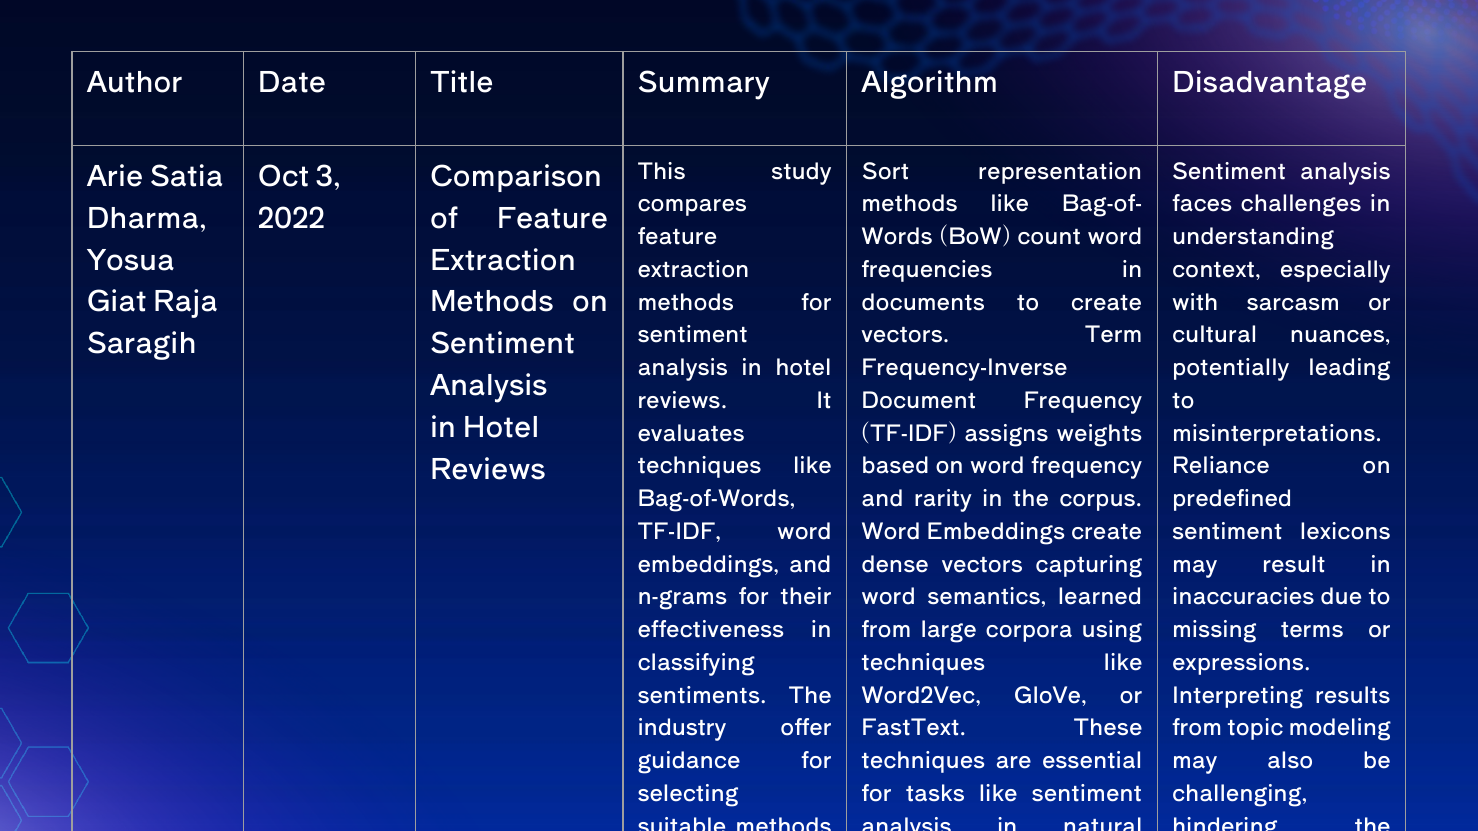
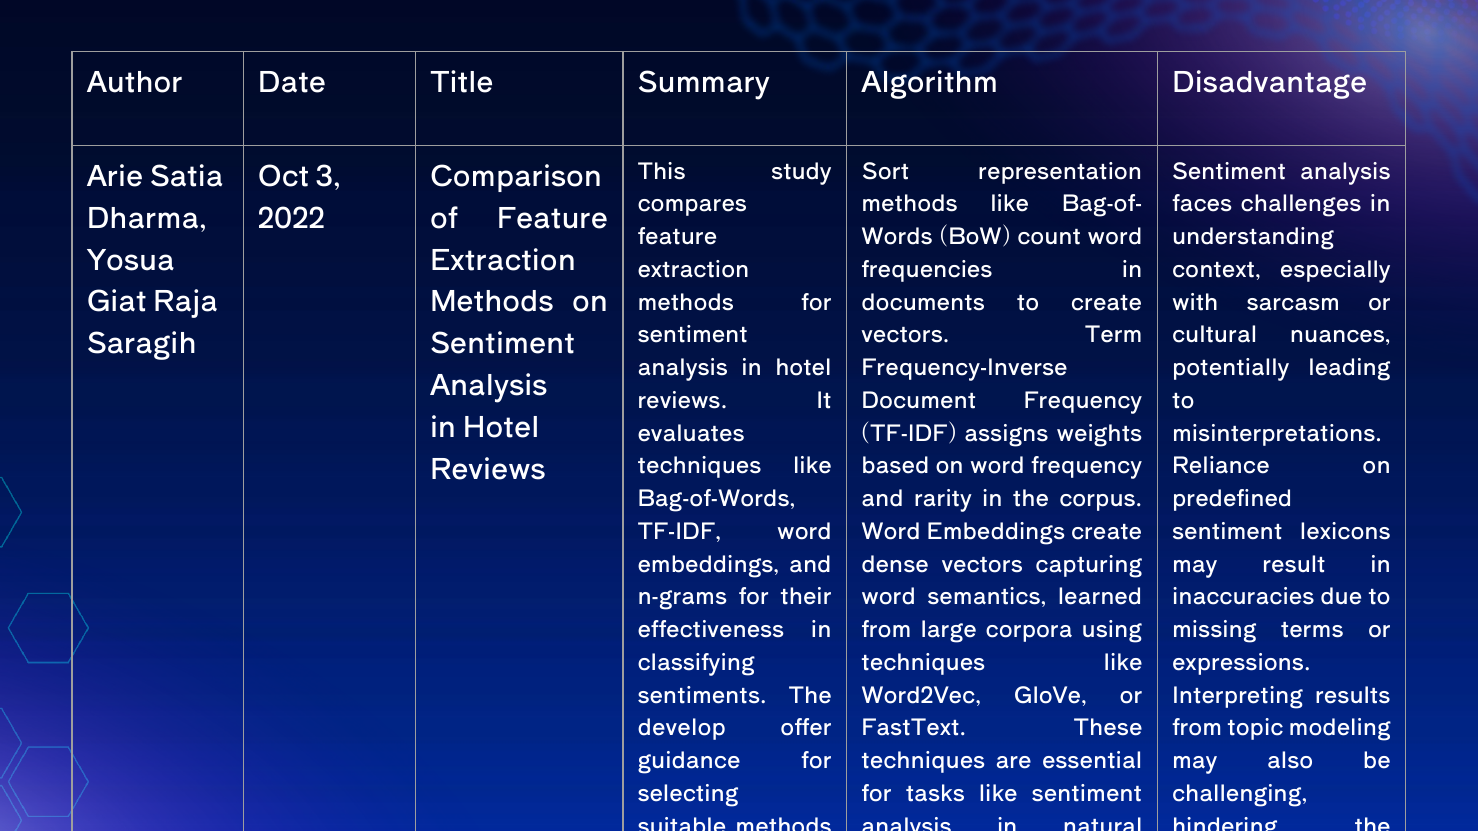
industry: industry -> develop (682, 729)
